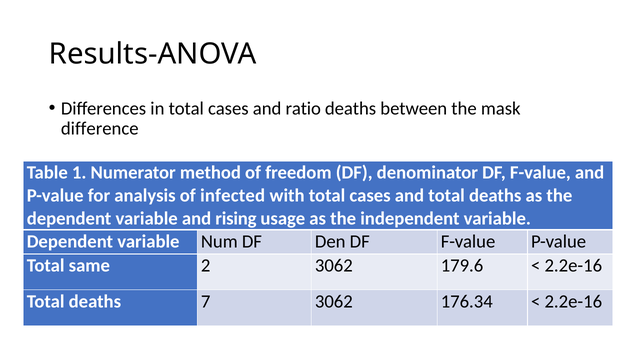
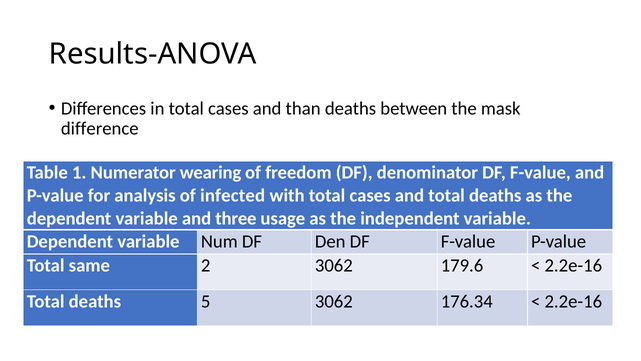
ratio: ratio -> than (303, 108)
method: method -> wearing (211, 173)
rising: rising -> three (236, 218)
7: 7 -> 5 (206, 301)
